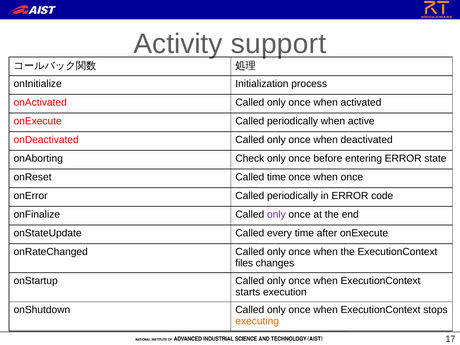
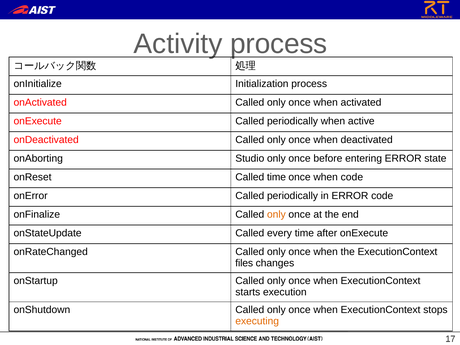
Activity support: support -> process (279, 44)
Check: Check -> Studio (250, 158)
when once: once -> code (352, 177)
only colour: purple -> orange (276, 214)
